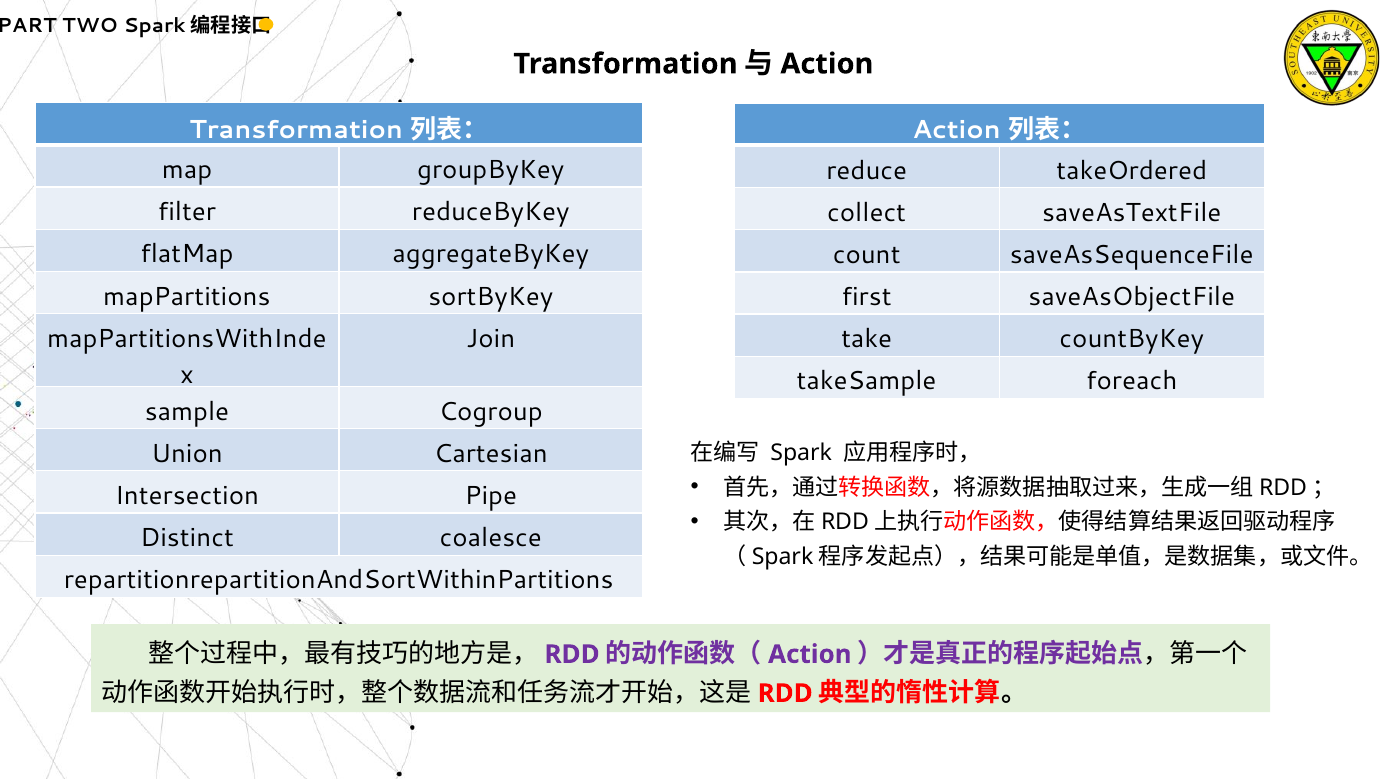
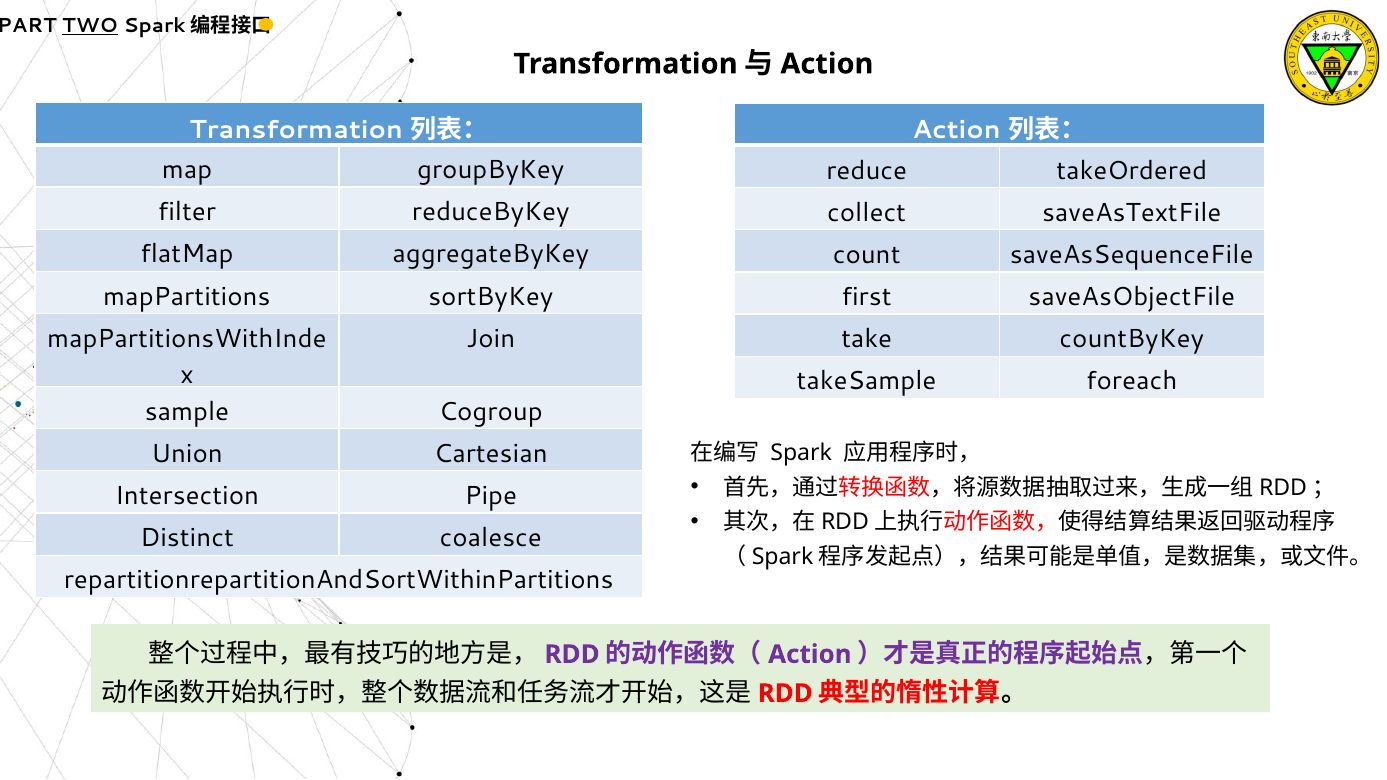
TWO underline: none -> present (90, 26)
